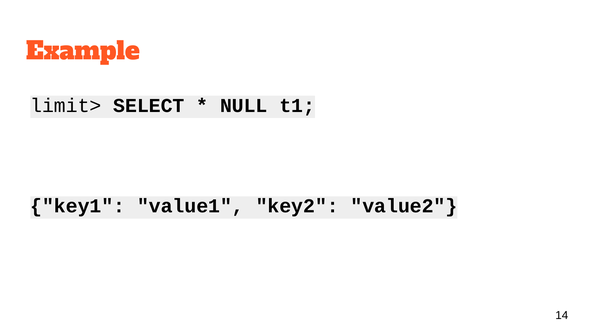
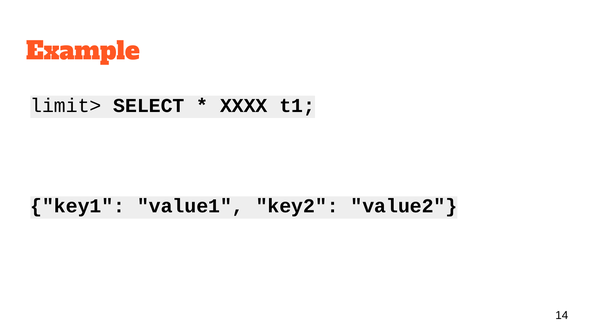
NULL: NULL -> XXXX (244, 106)
